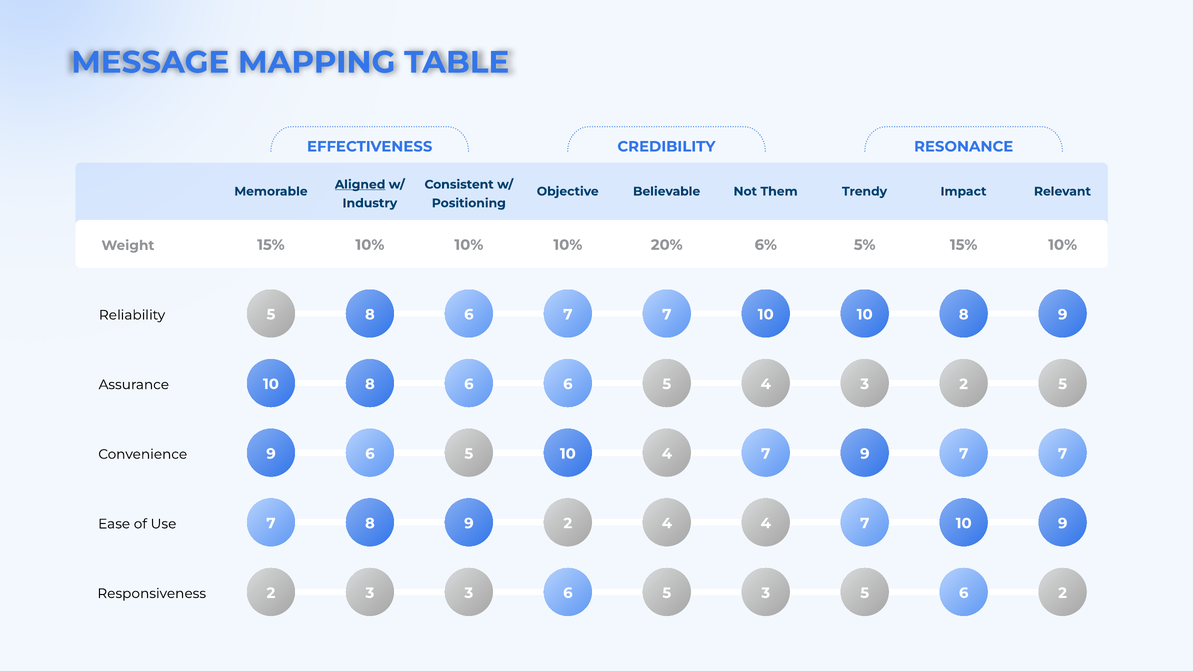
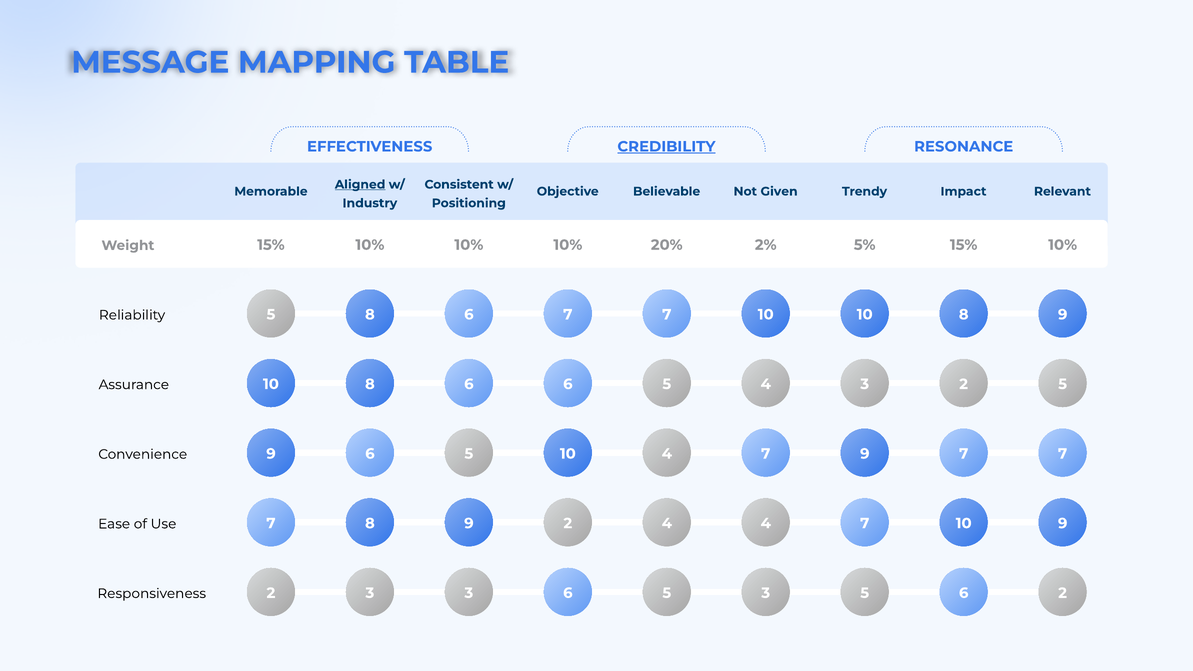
CREDIBILITY underline: none -> present (666, 147)
Them: Them -> Given (779, 191)
6%: 6% -> 2% (766, 245)
